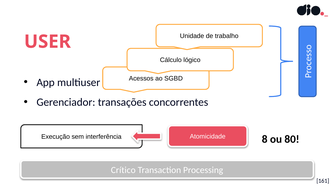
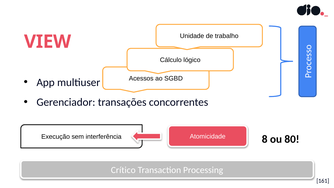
USER: USER -> VIEW (48, 42)
